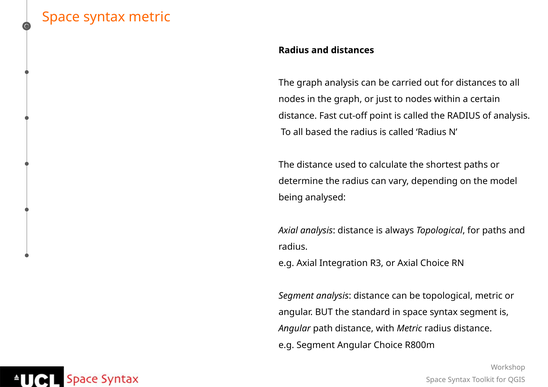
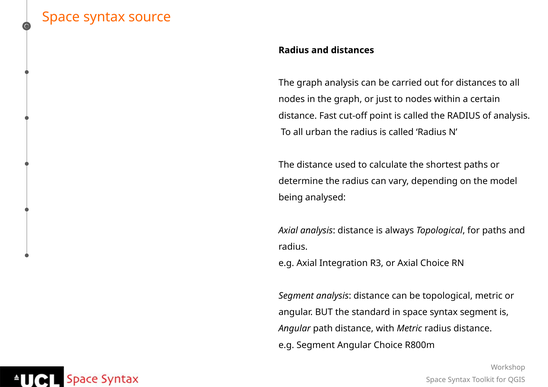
syntax metric: metric -> source (150, 17)
based: based -> urban (318, 132)
